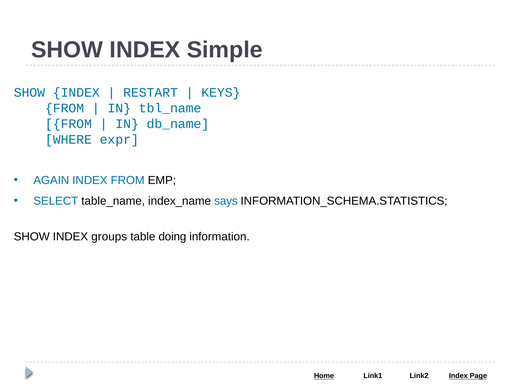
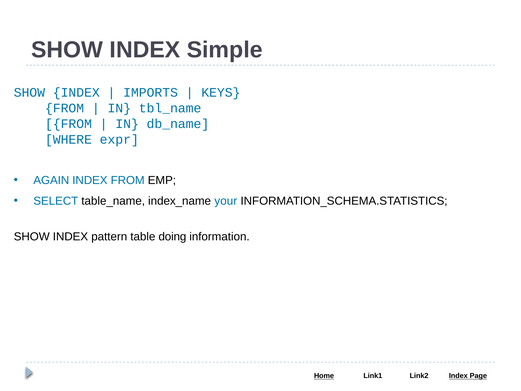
RESTART: RESTART -> IMPORTS (151, 92)
says: says -> your (226, 201)
groups: groups -> pattern (109, 237)
